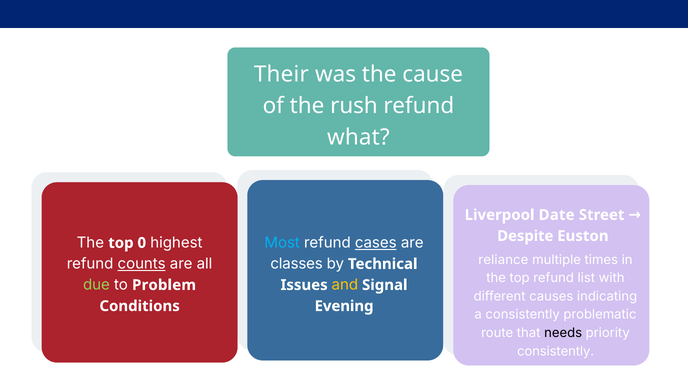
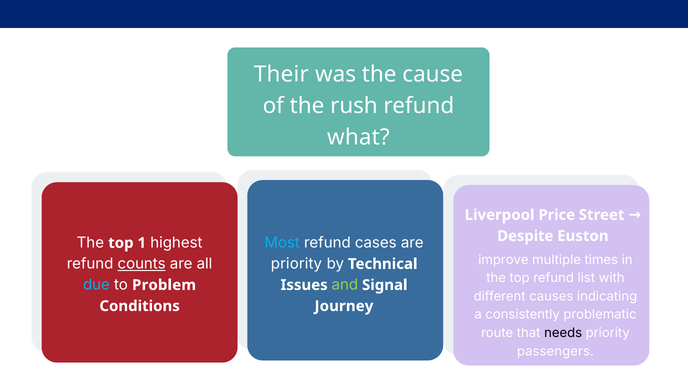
Date: Date -> Price (557, 215)
0: 0 -> 1 (142, 243)
cases underline: present -> none (376, 243)
reliance: reliance -> improve (503, 260)
classes: classes -> priority (296, 264)
due colour: light green -> light blue (96, 285)
and colour: yellow -> light green (345, 285)
Evening: Evening -> Journey (344, 306)
consistently: consistently -> passengers (555, 351)
